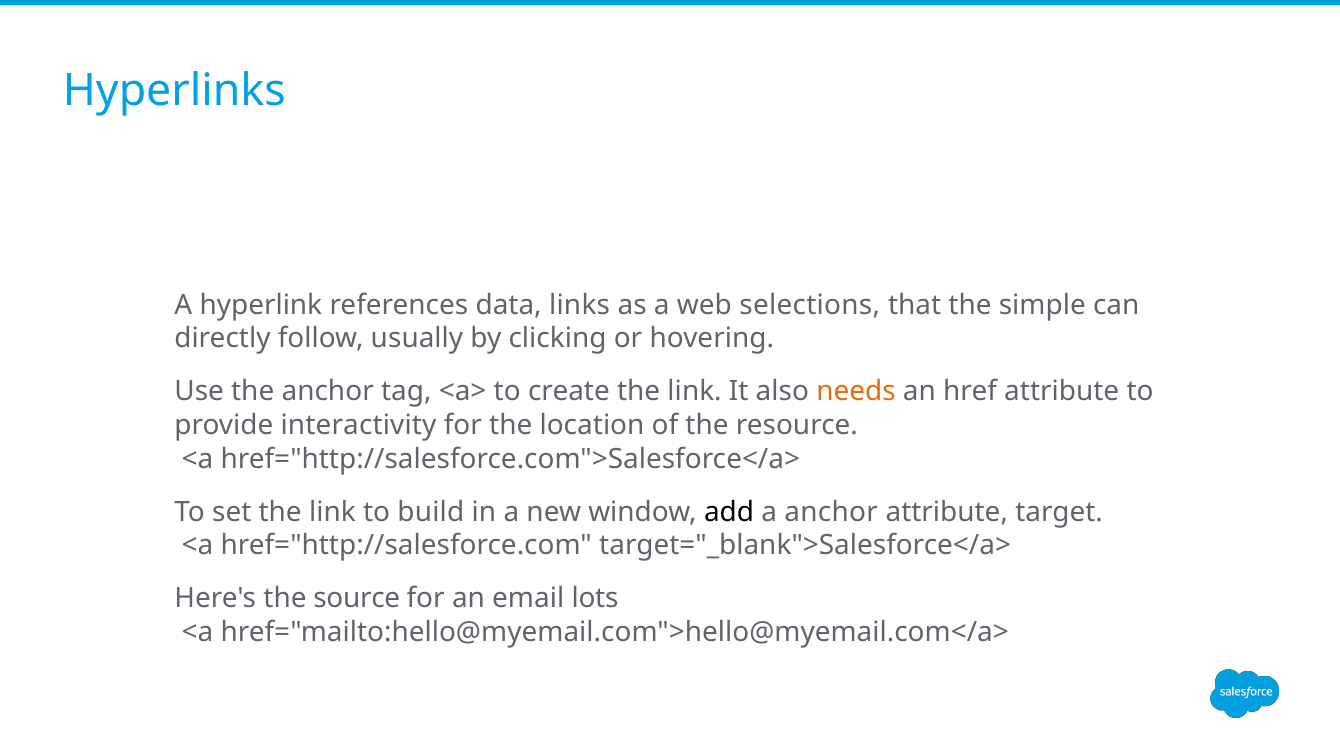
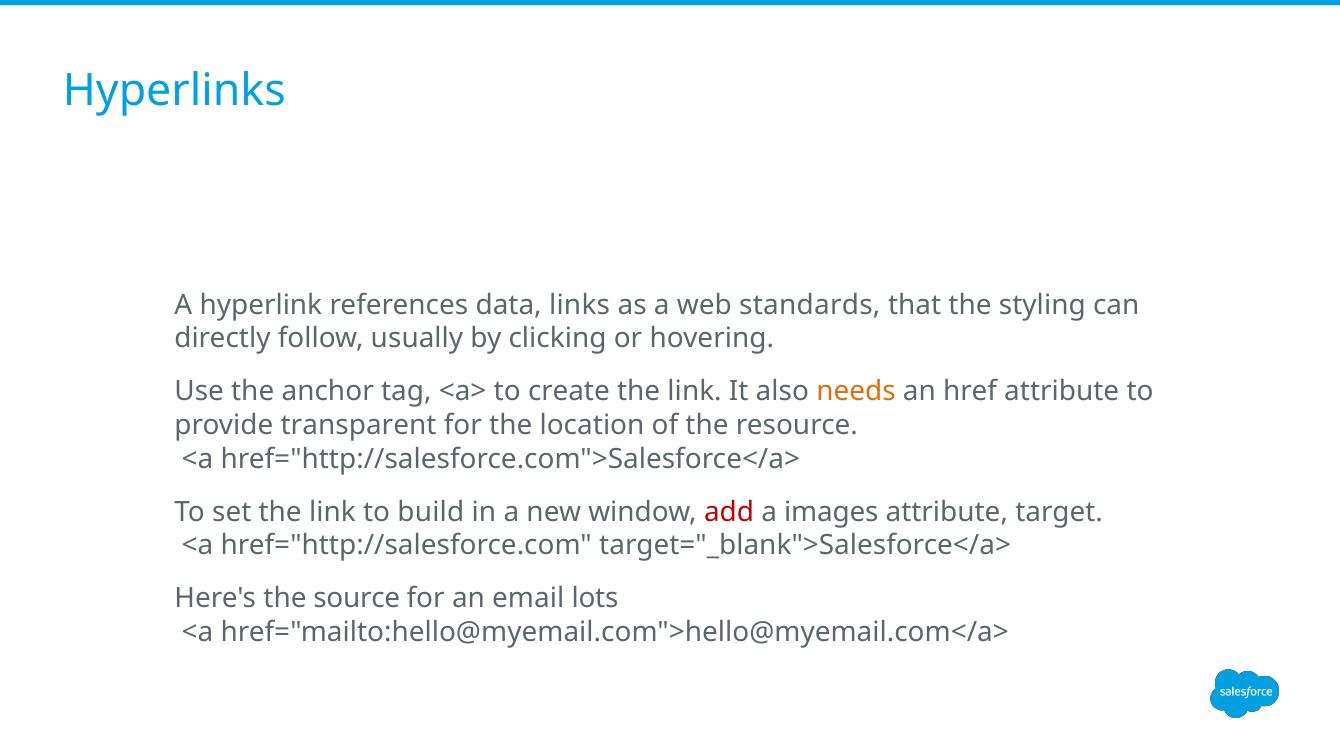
selections: selections -> standards (810, 305)
simple: simple -> styling (1042, 305)
interactivity: interactivity -> transparent (359, 425)
add colour: black -> red (729, 512)
a anchor: anchor -> images (831, 512)
